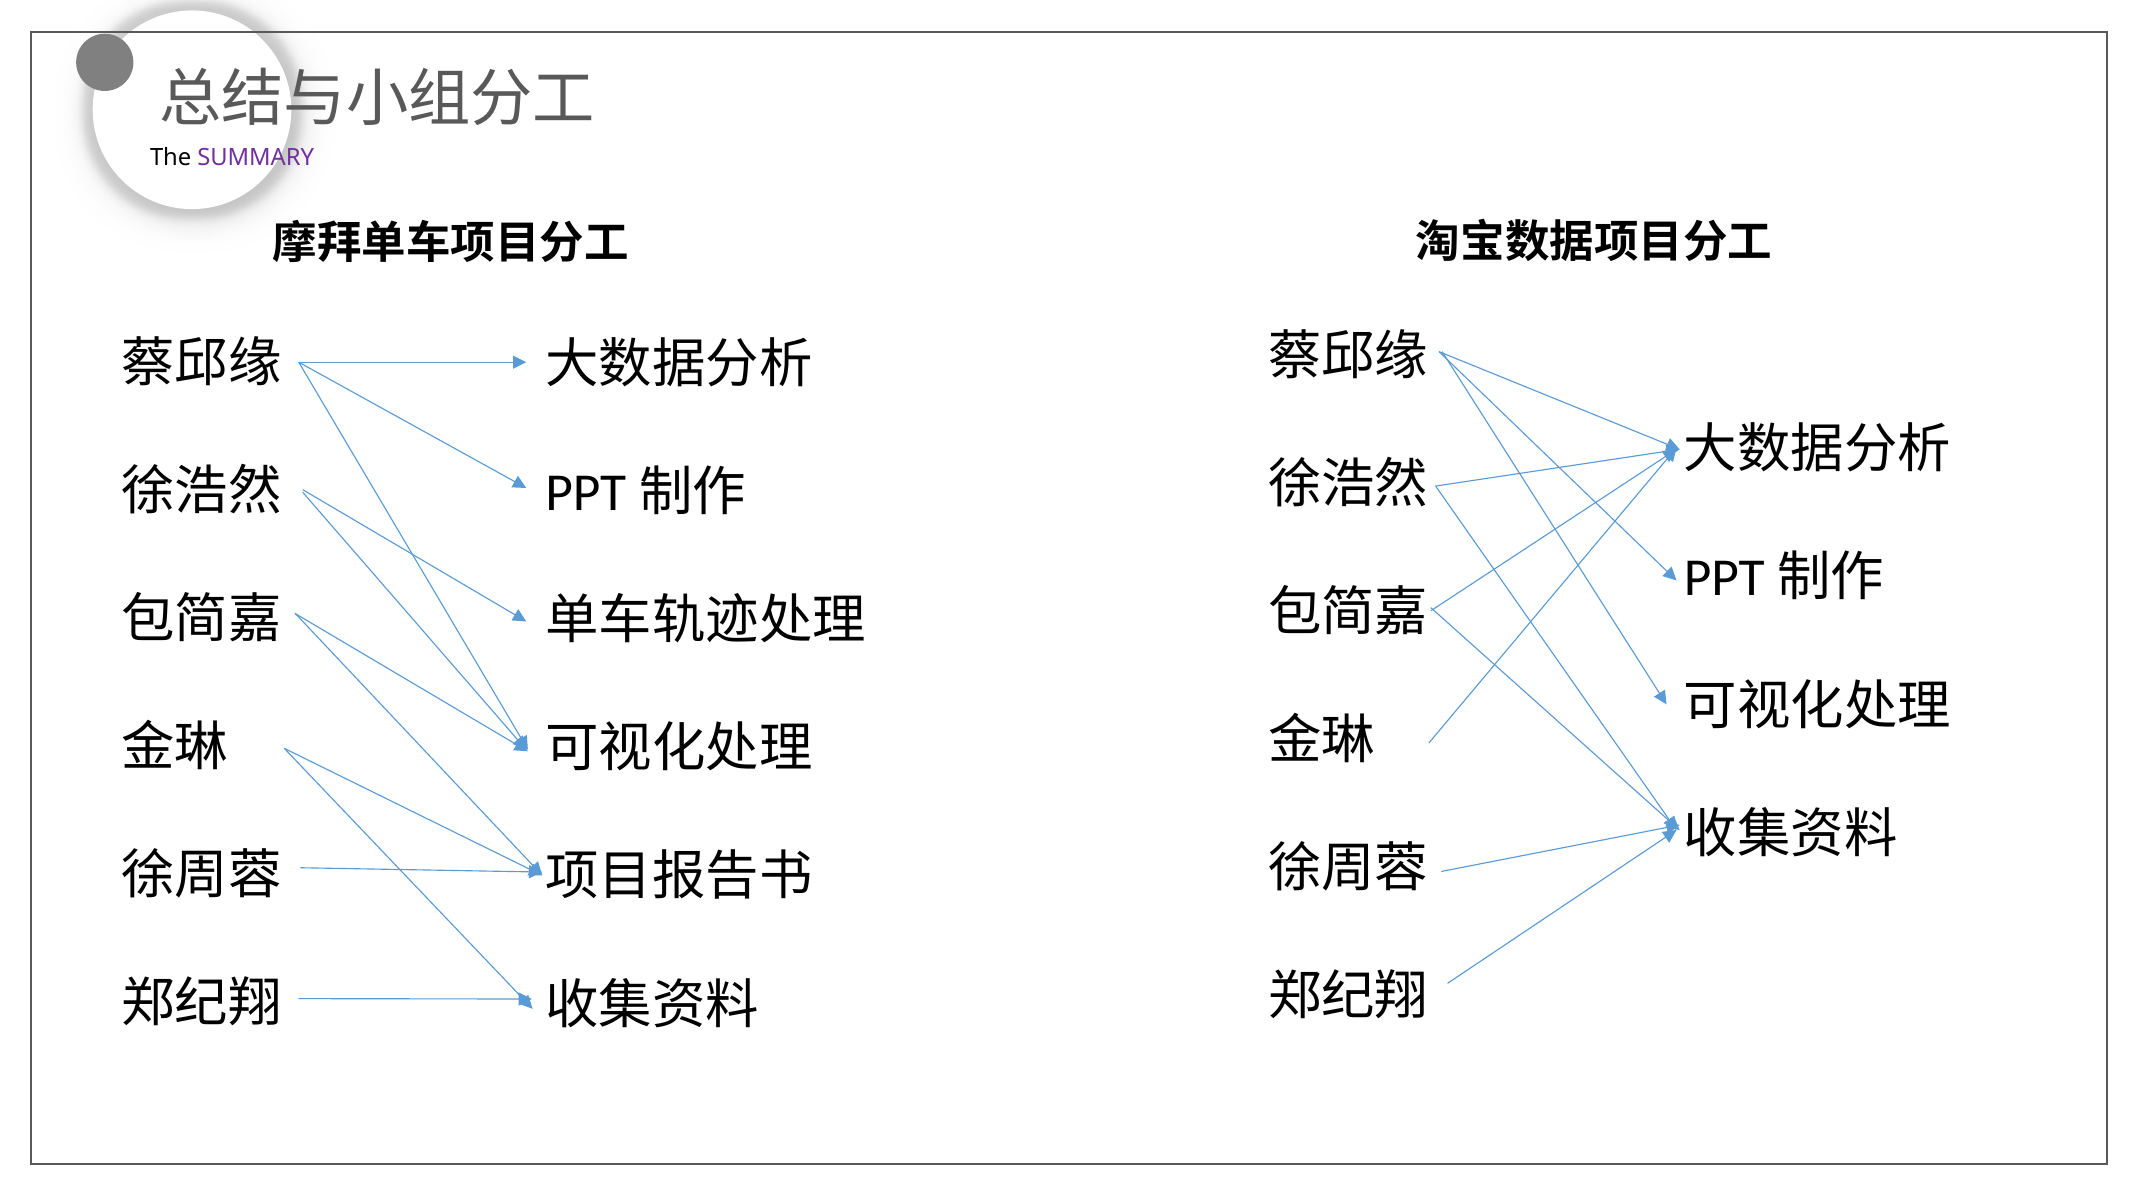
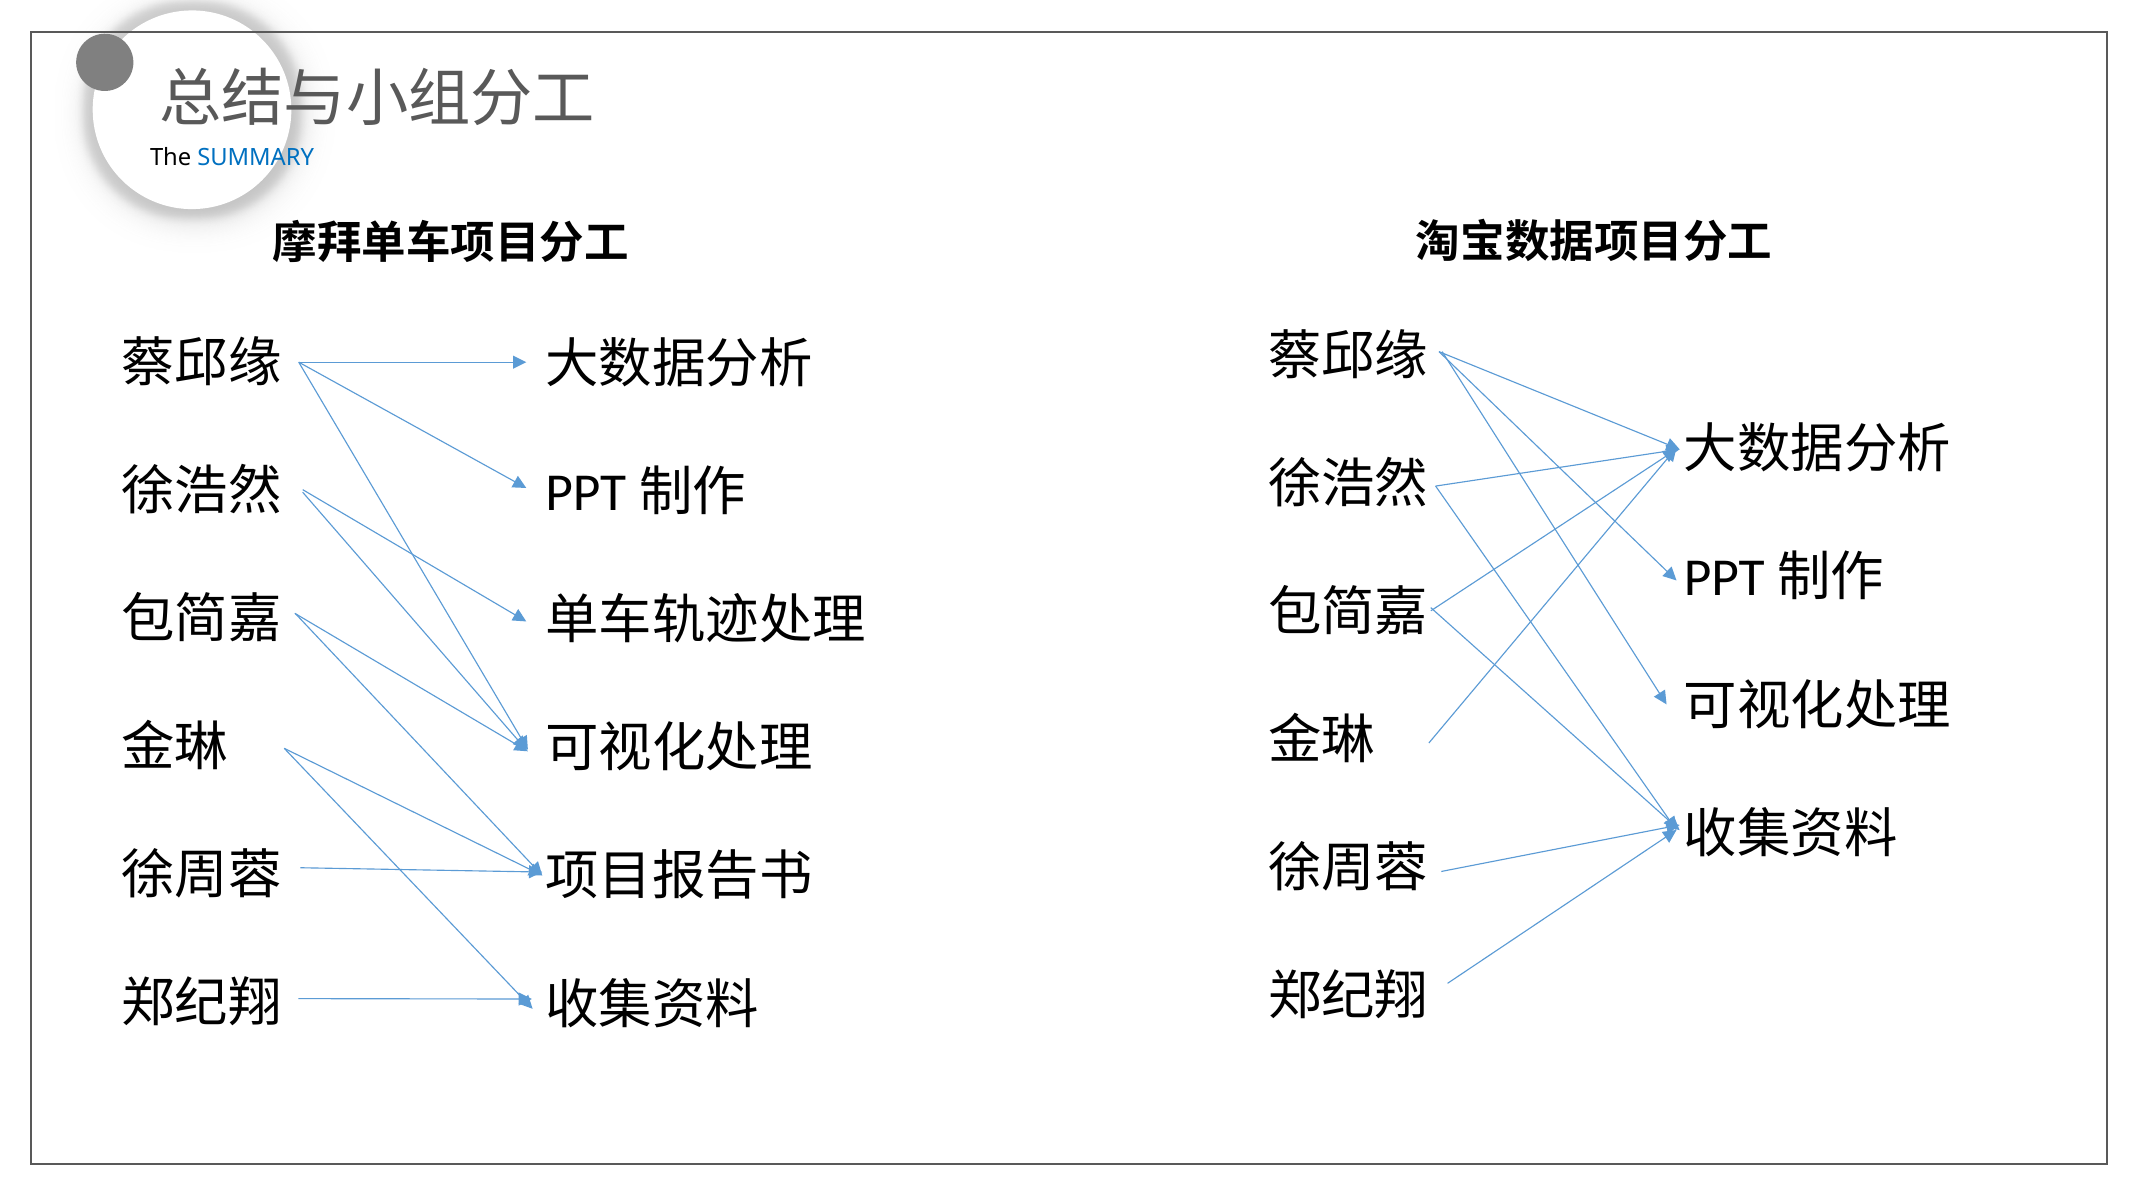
SUMMARY colour: purple -> blue (256, 158)
